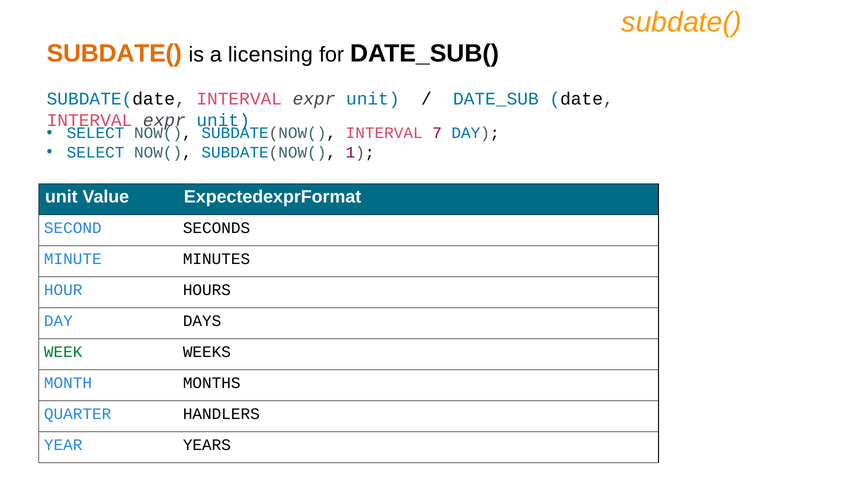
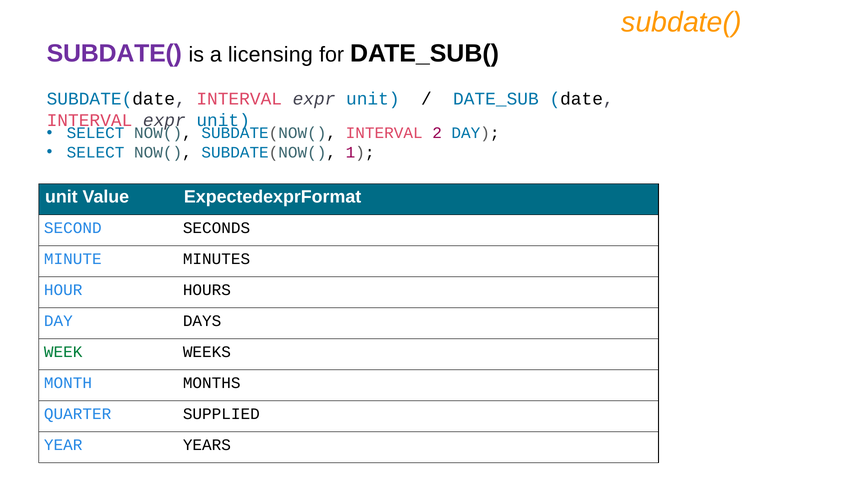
SUBDATE( colour: orange -> purple (114, 53)
7: 7 -> 2 (437, 133)
HANDLERS: HANDLERS -> SUPPLIED (221, 414)
